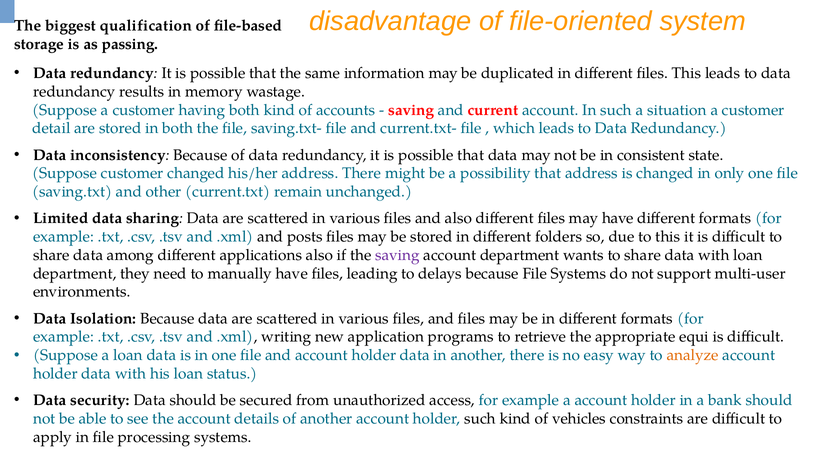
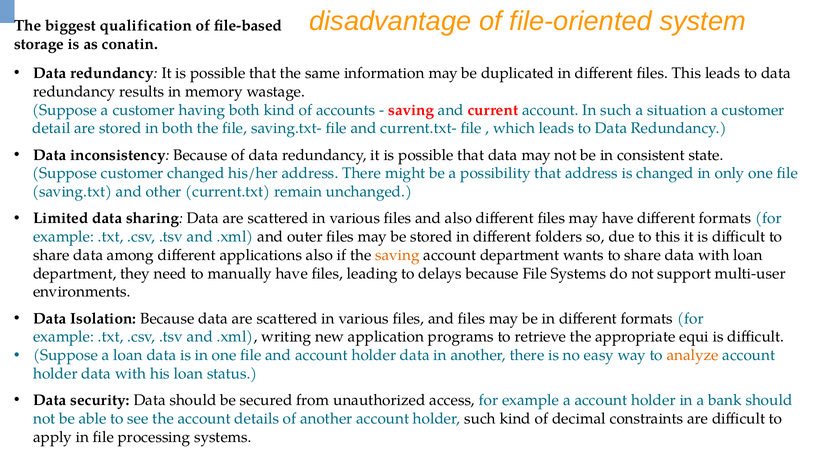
passing: passing -> conatin (130, 44)
posts: posts -> outer (305, 237)
saving colour: purple -> orange (398, 255)
vehicles: vehicles -> decimal (579, 419)
